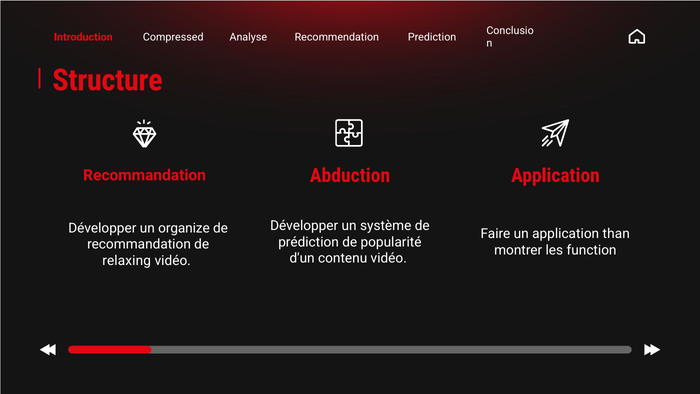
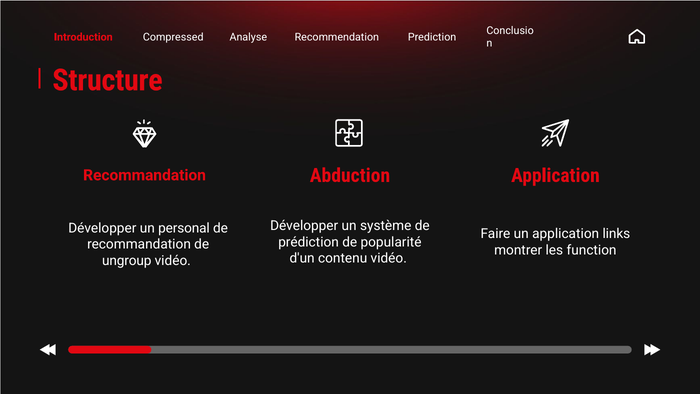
organize: organize -> personal (184, 228)
than: than -> links (616, 234)
relaxing: relaxing -> ungroup (127, 261)
